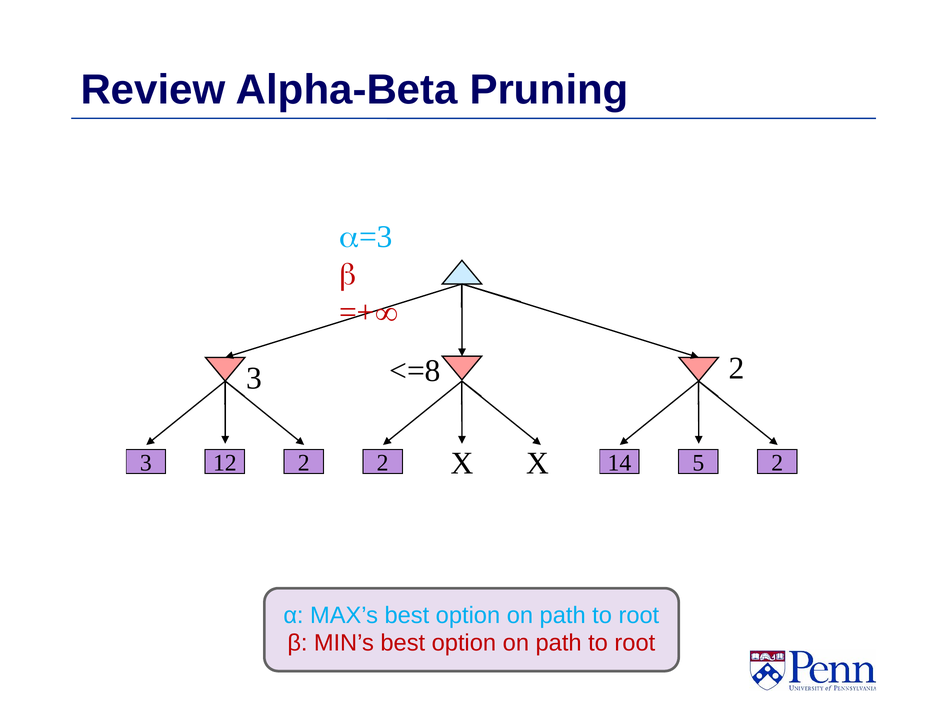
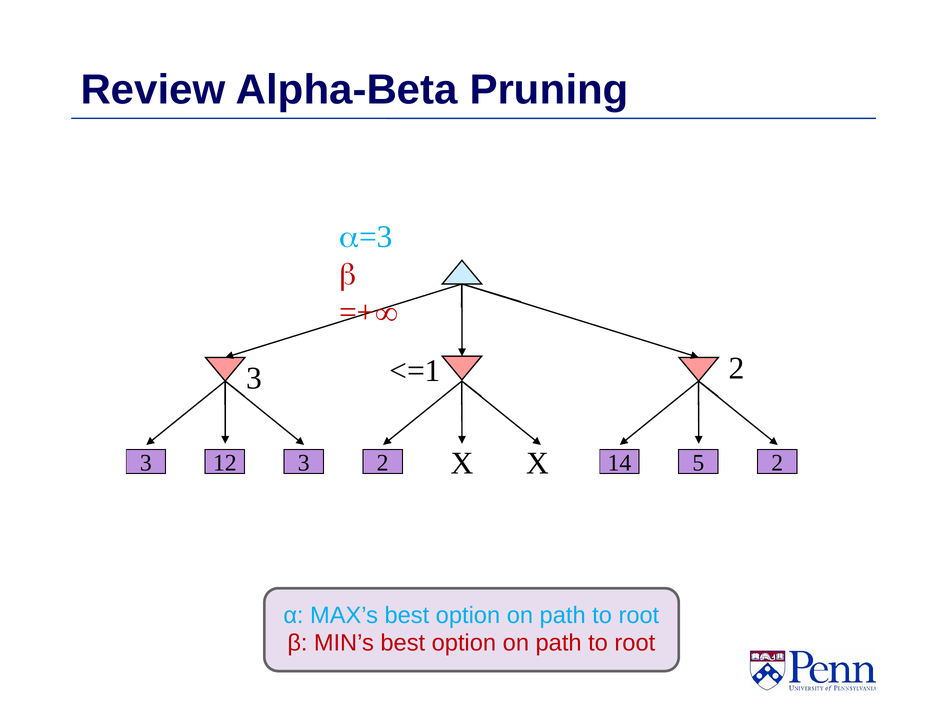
<=8: <=8 -> <=1 (415, 371)
12 2: 2 -> 3 (304, 463)
